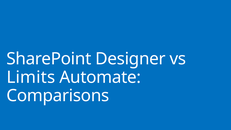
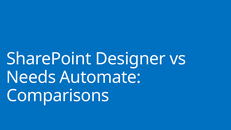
Limits: Limits -> Needs (31, 77)
